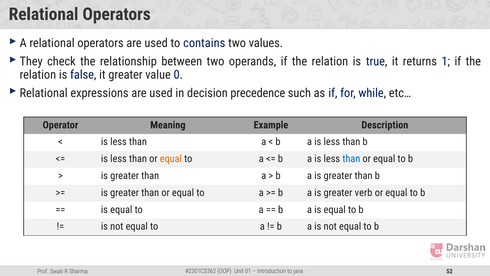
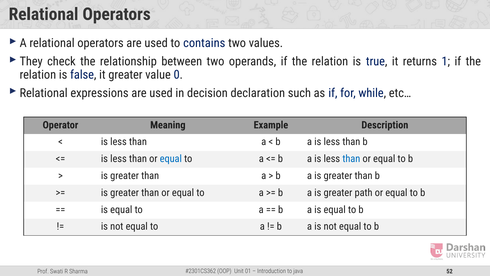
precedence: precedence -> declaration (258, 93)
equal colour: orange -> blue (171, 159)
verb: verb -> path (364, 192)
